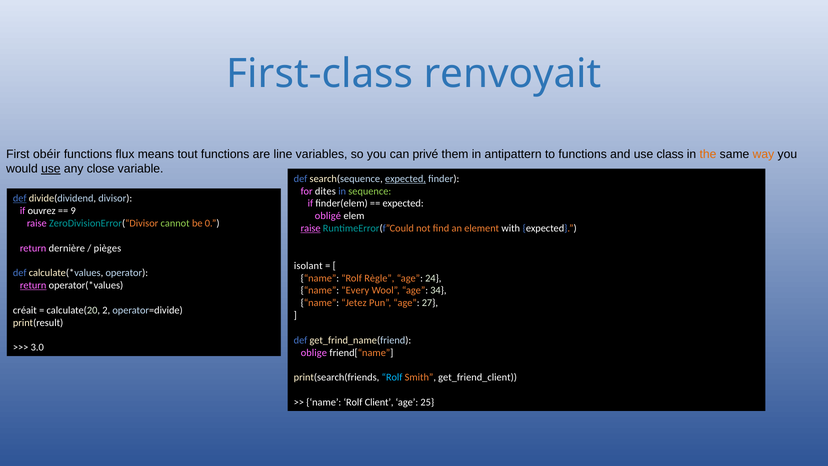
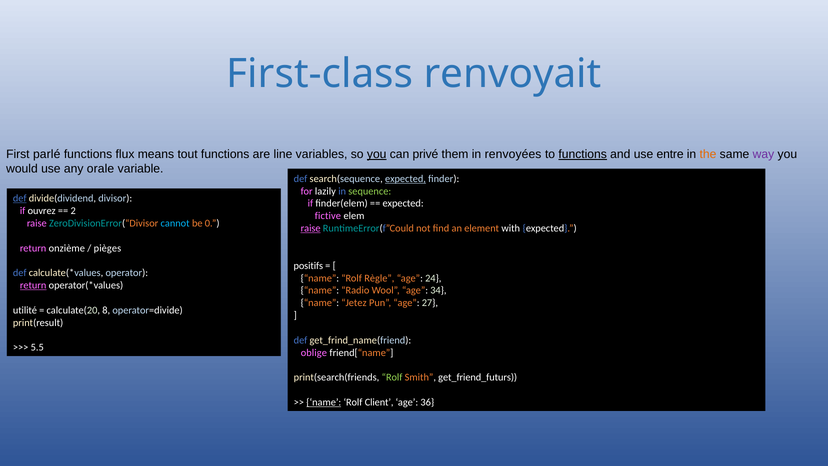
obéir: obéir -> parlé (47, 154)
you underline: none -> present (377, 154)
antipattern: antipattern -> renvoyées (513, 154)
functions underline: none -> present (583, 154)
class: class -> entre (670, 154)
way colour: orange -> purple (763, 154)
use underline: present -> none (51, 169)
close: close -> orale (101, 169)
dites: dites -> lazily (325, 191)
9: 9 -> 2 (73, 211)
obligé: obligé -> fictive (328, 216)
cannot colour: light green -> light blue (175, 223)
dernière: dernière -> onzième (67, 248)
isolant: isolant -> positifs (308, 266)
Every: Every -> Radio (355, 290)
créait: créait -> utilité (25, 310)
2: 2 -> 8 (106, 310)
3.0: 3.0 -> 5.5 (37, 347)
Rolf colour: light blue -> light green (392, 377)
get_friend_client: get_friend_client -> get_friend_futurs (478, 377)
name underline: none -> present (324, 402)
25: 25 -> 36 (427, 402)
